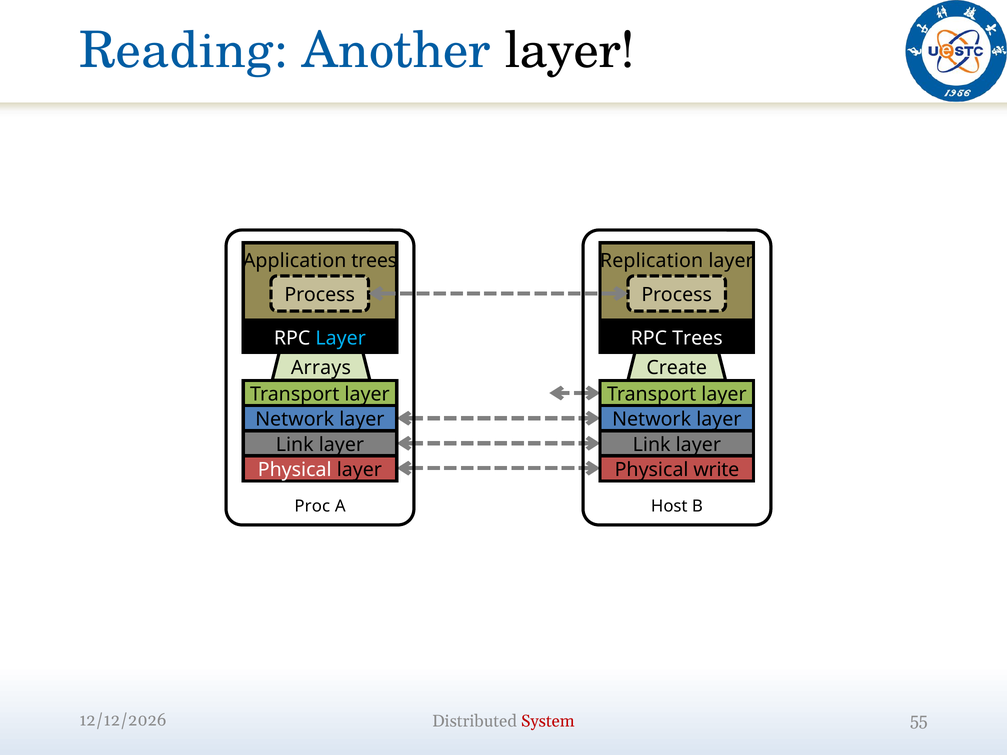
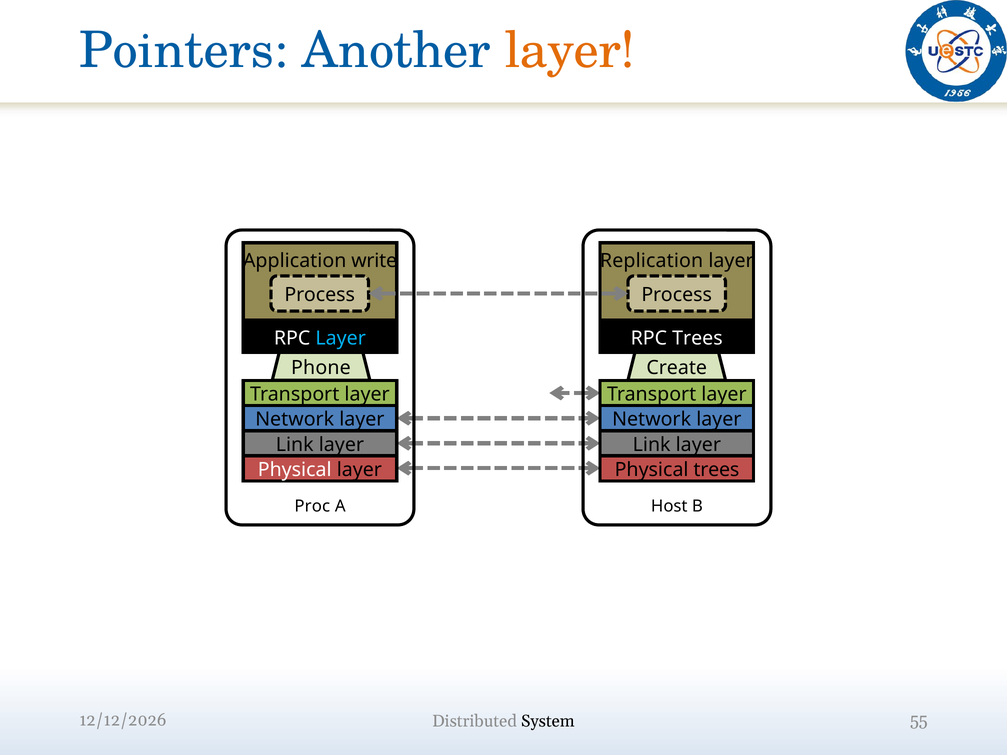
Reading: Reading -> Pointers (184, 51)
layer colour: black -> orange (570, 51)
Application trees: trees -> write (374, 261)
Arrays: Arrays -> Phone (321, 368)
Physical write: write -> trees (716, 470)
System colour: red -> black (548, 721)
